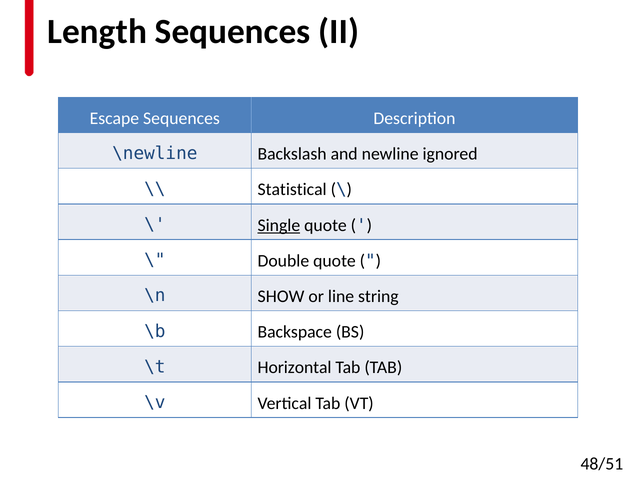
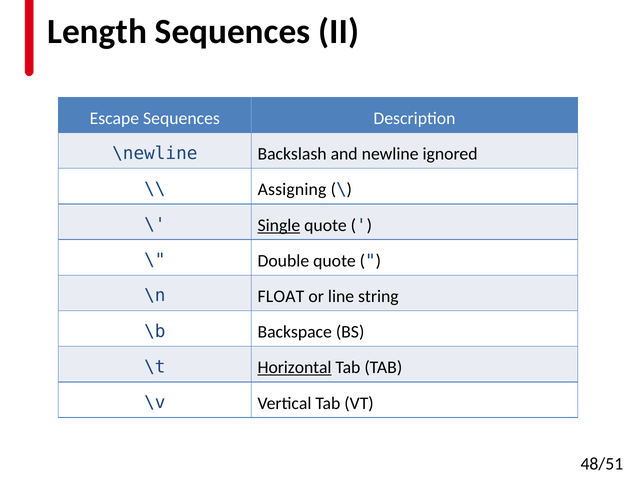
Statistical: Statistical -> Assigning (292, 190)
SHOW: SHOW -> FLOAT (281, 296)
Horizontal underline: none -> present (295, 368)
